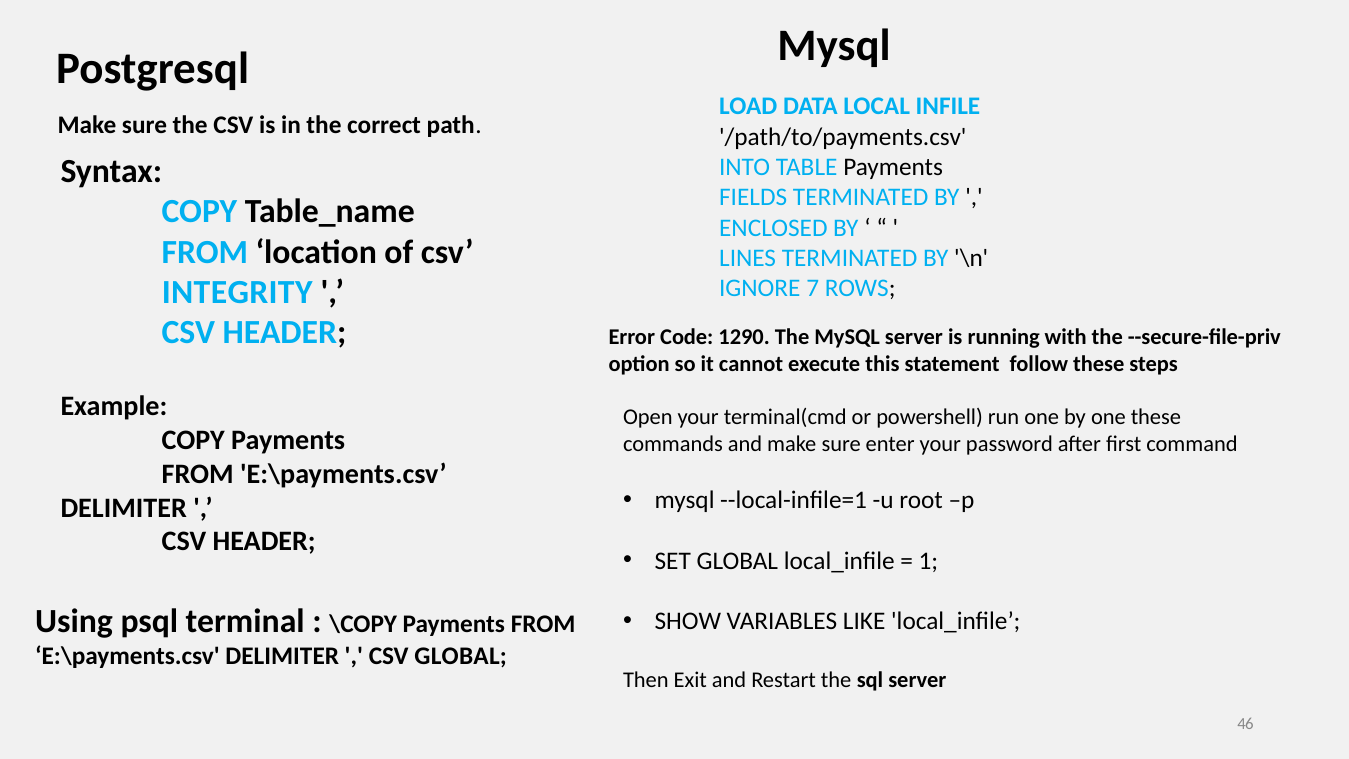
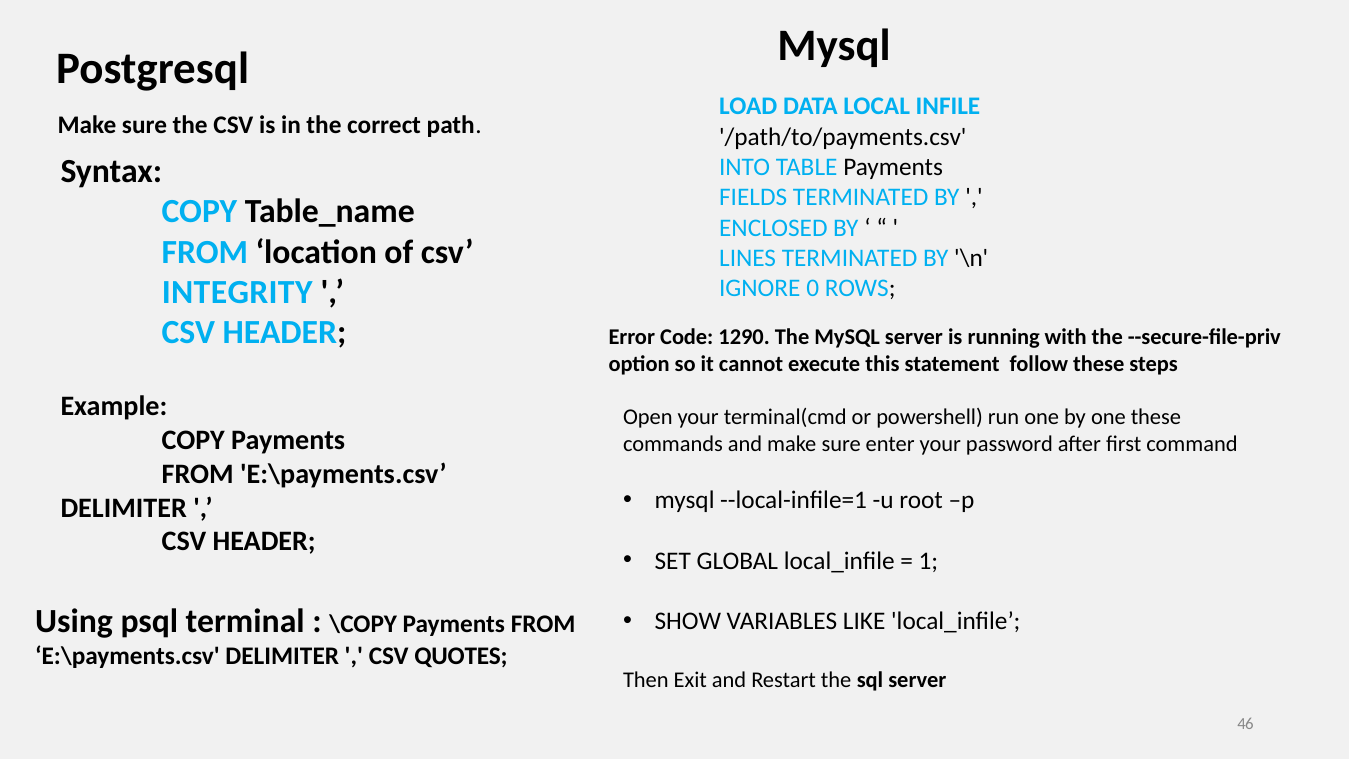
7: 7 -> 0 (813, 288)
CSV GLOBAL: GLOBAL -> QUOTES (461, 656)
